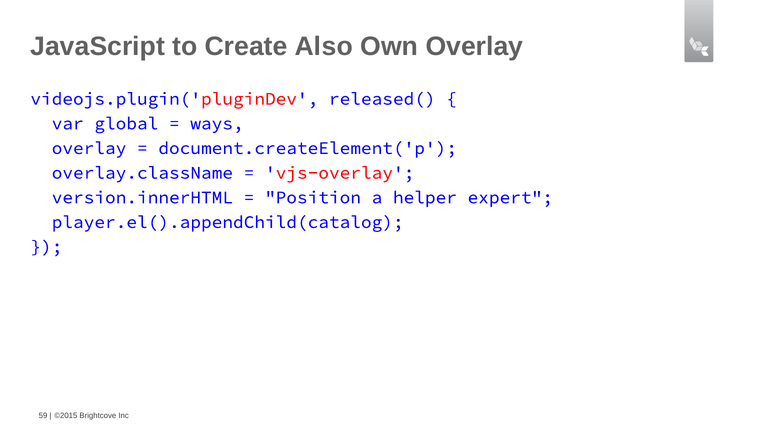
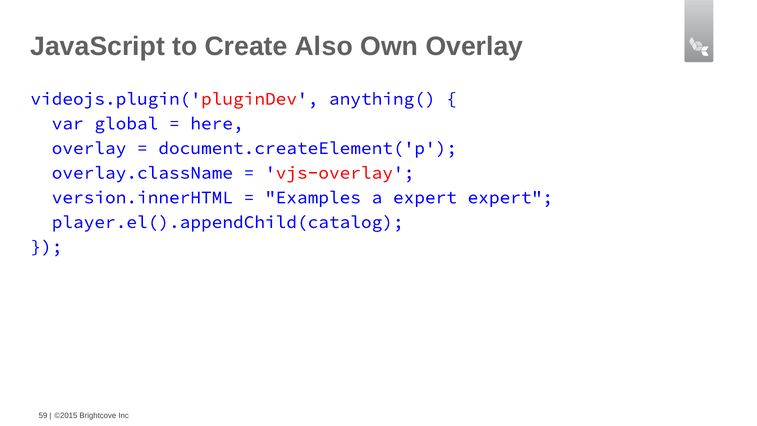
released(: released( -> anything( (382, 99)
ways: ways -> here (217, 123)
Position: Position -> Examples (313, 197)
a helper: helper -> expert (425, 197)
